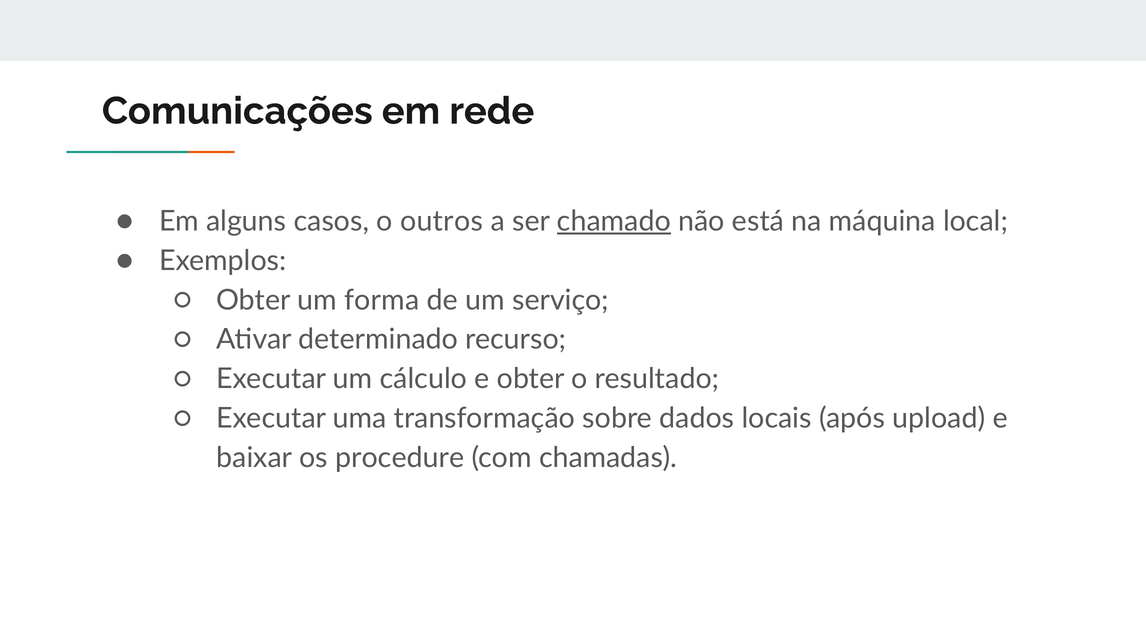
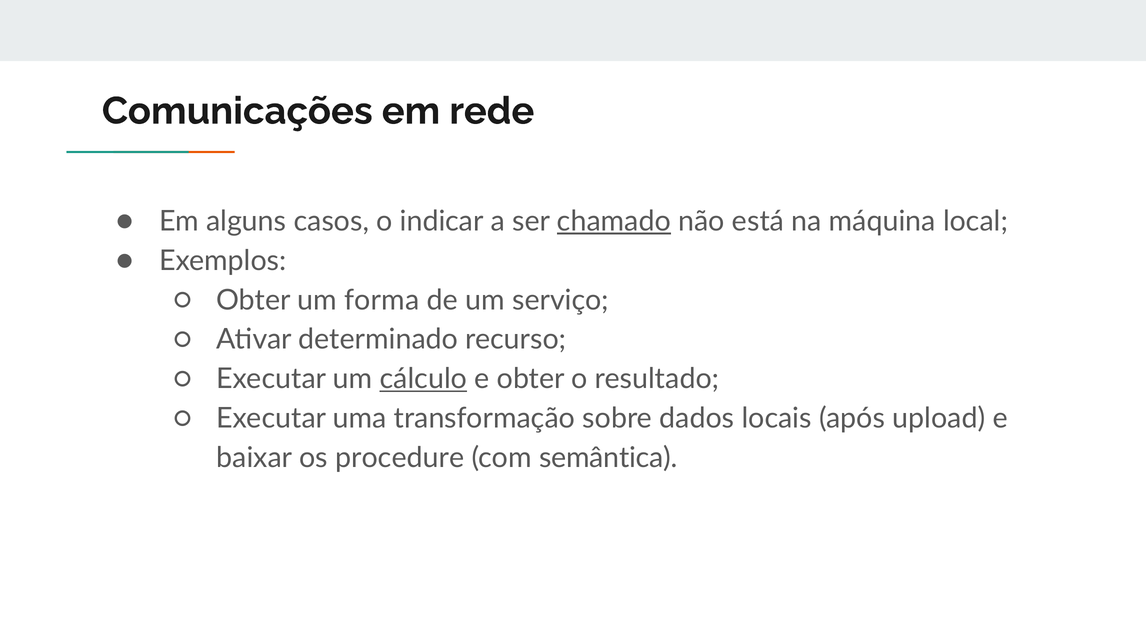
outros: outros -> indicar (442, 221)
cálculo underline: none -> present (423, 379)
chamadas: chamadas -> semântica (608, 458)
